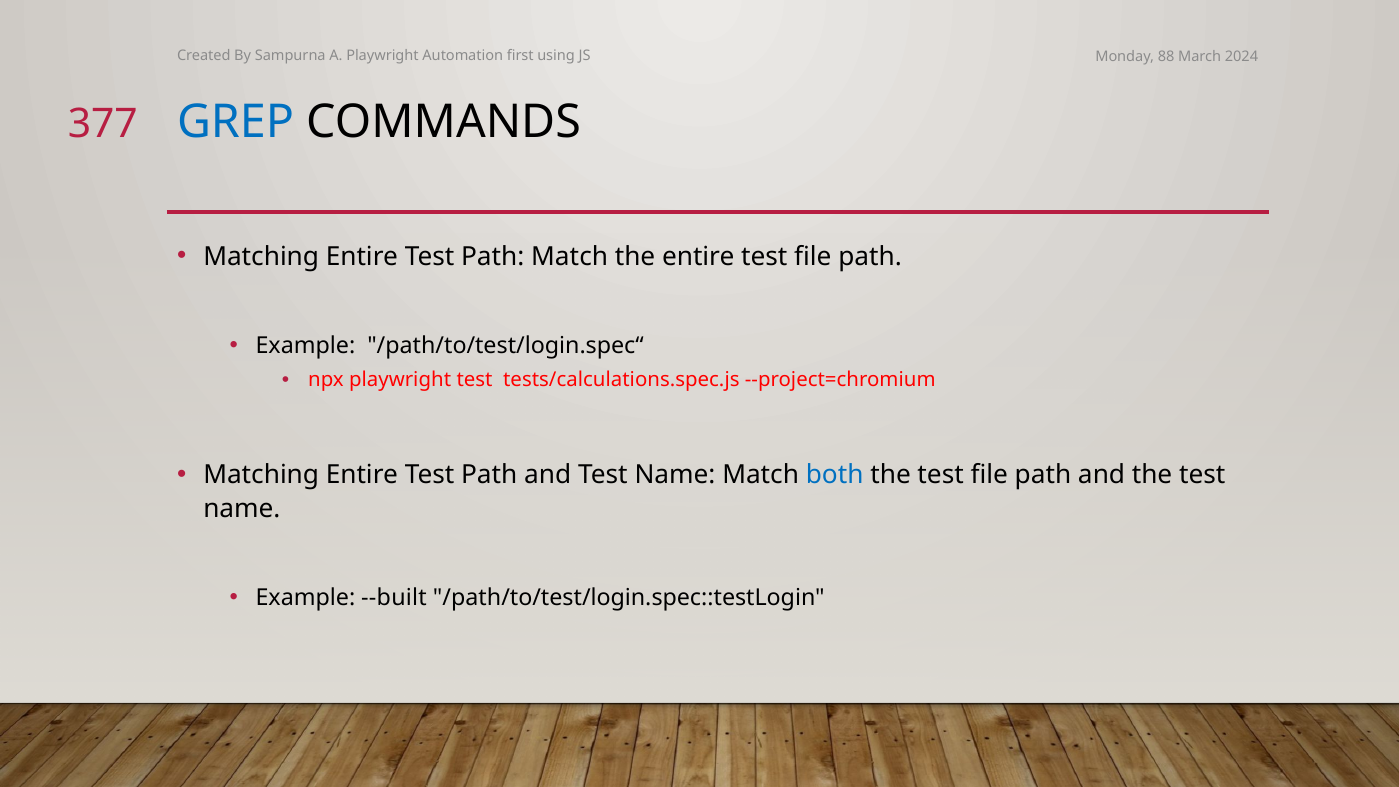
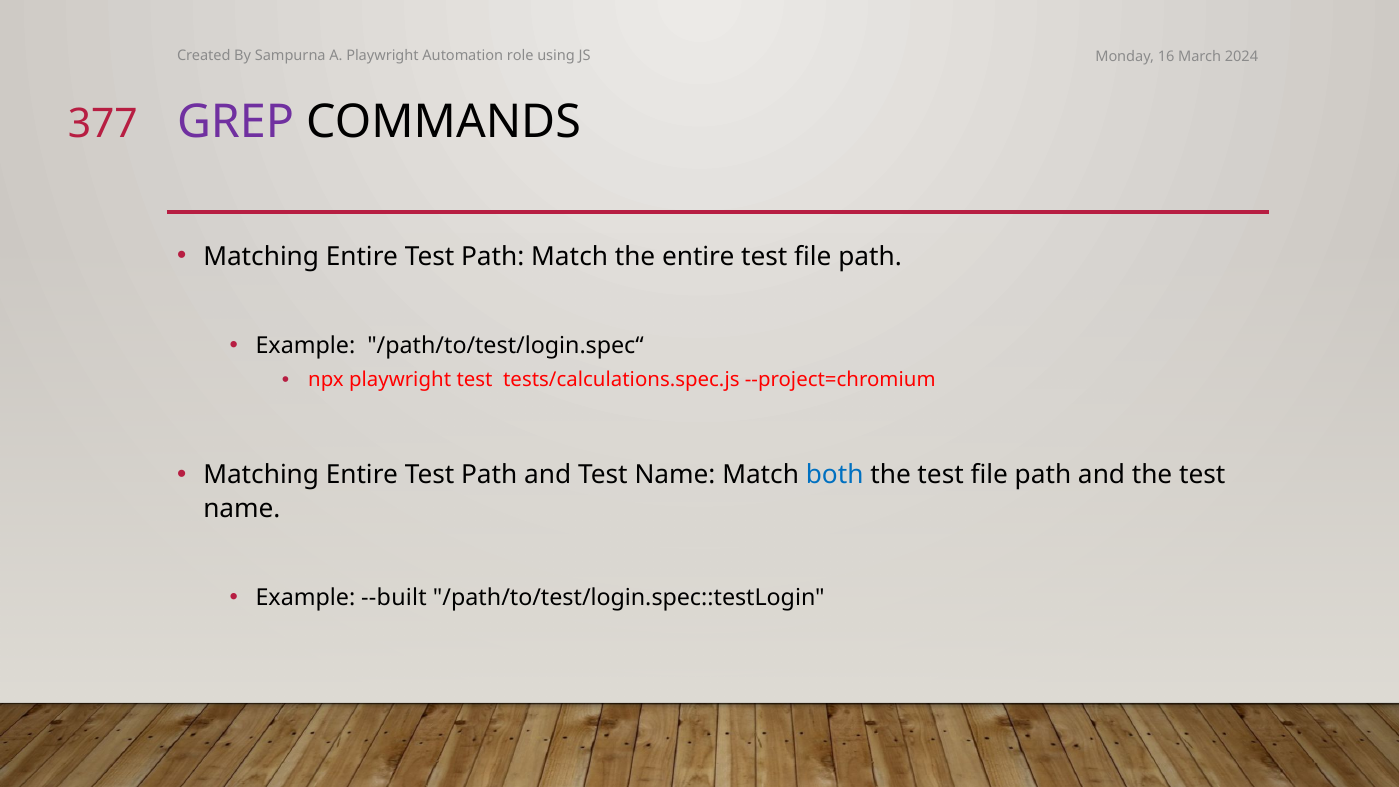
first: first -> role (520, 55)
88: 88 -> 16 (1166, 57)
GREP colour: blue -> purple (236, 122)
